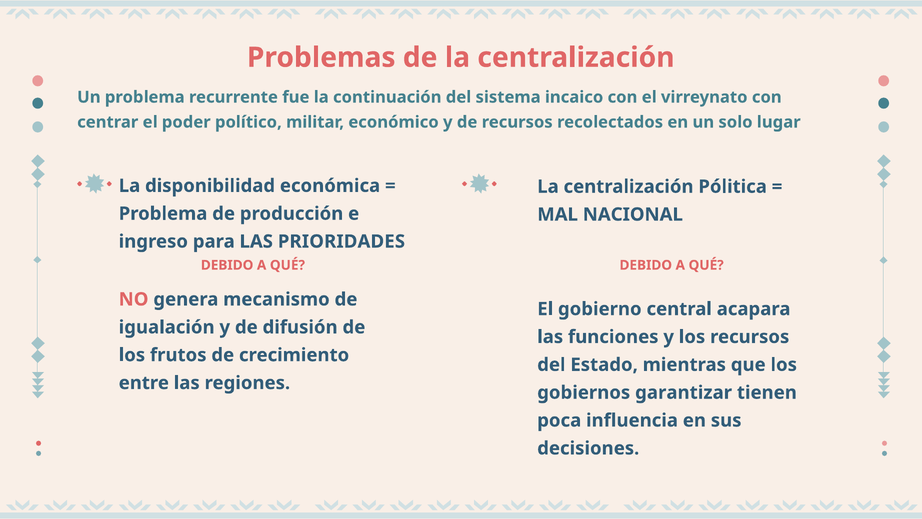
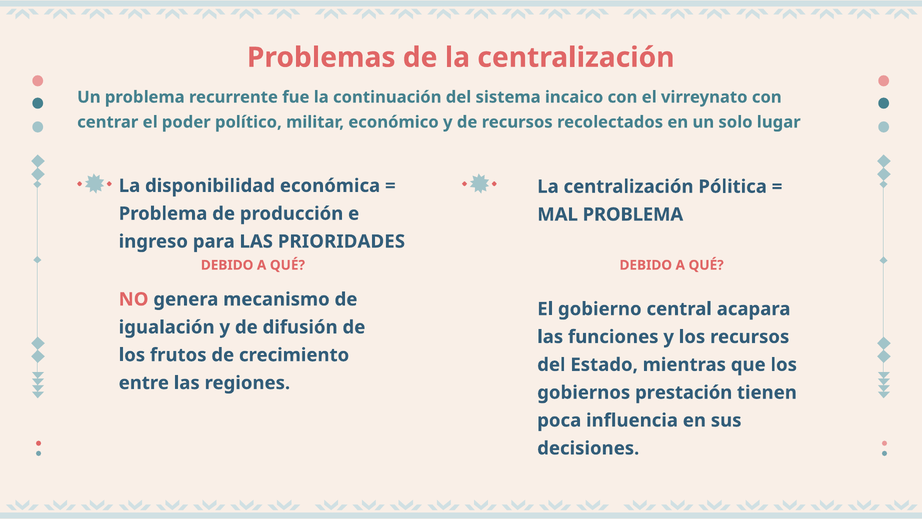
MAL NACIONAL: NACIONAL -> PROBLEMA (633, 214)
garantizar: garantizar -> prestación (684, 392)
